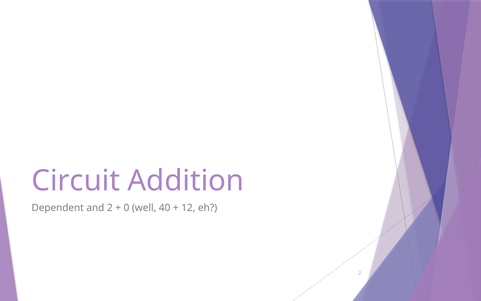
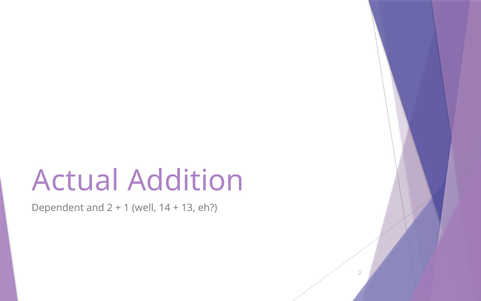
Circuit: Circuit -> Actual (76, 180)
0: 0 -> 1 (126, 208)
40: 40 -> 14 (165, 208)
12: 12 -> 13 (188, 208)
